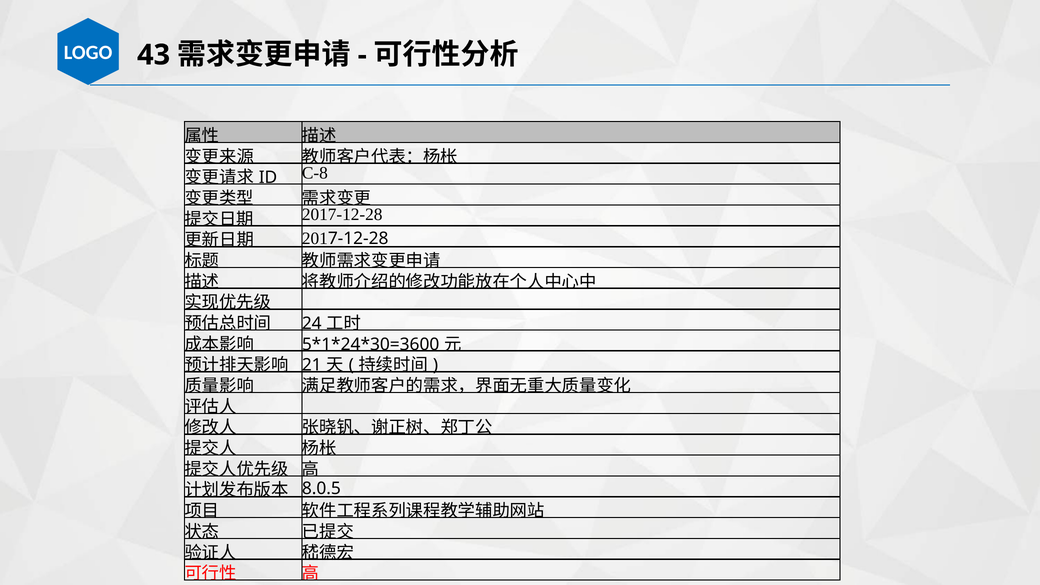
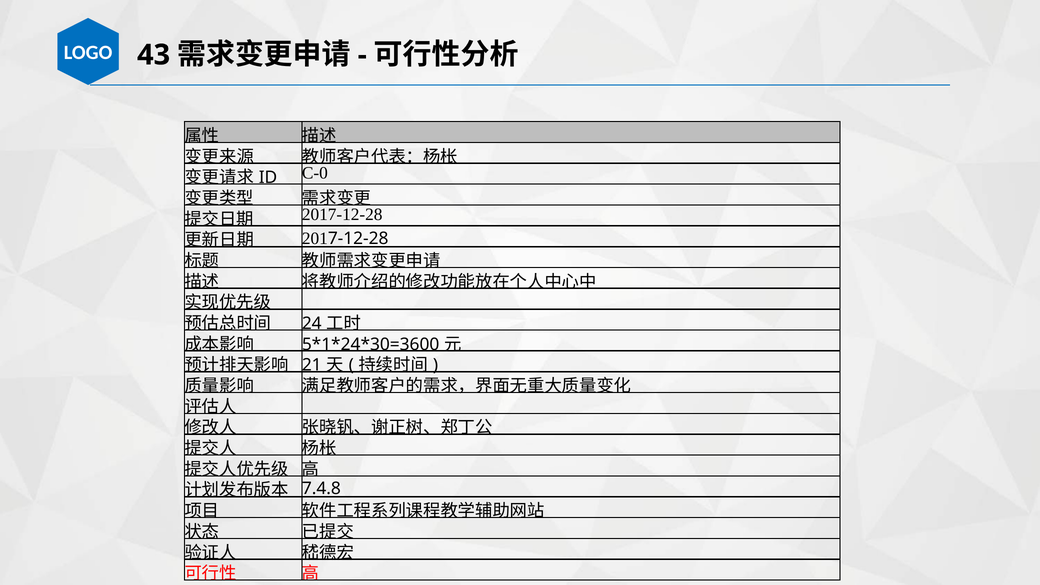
C-8: C-8 -> C-0 (315, 173)
8.0.5: 8.0.5 -> 7.4.8 (321, 489)
